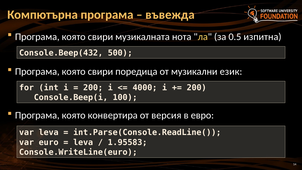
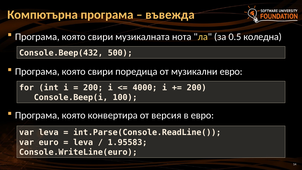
изпитна: изпитна -> коледна (263, 37)
музикални език: език -> евро (231, 72)
